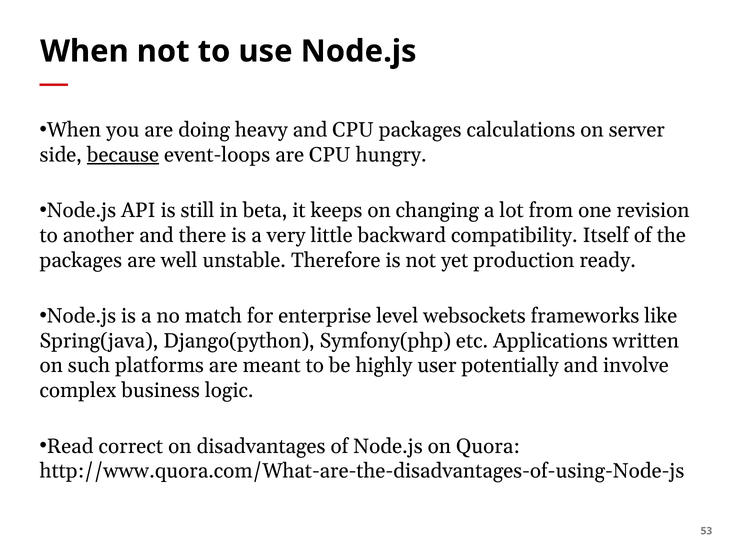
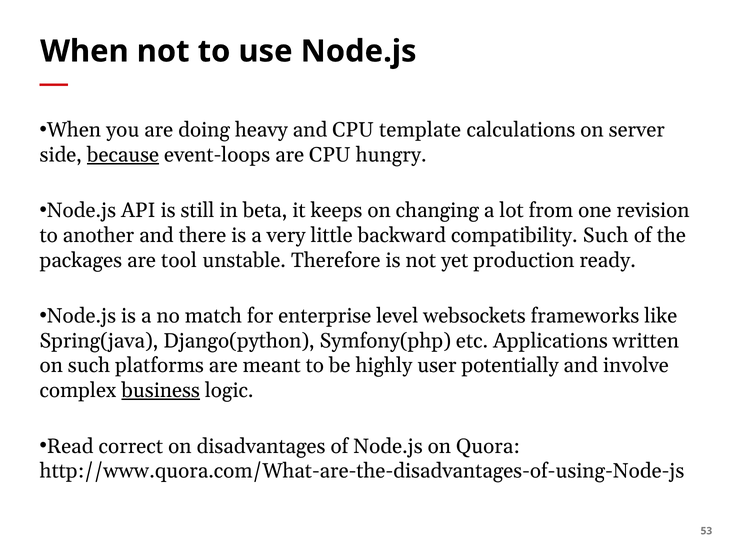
CPU packages: packages -> template (420, 130)
compatibility Itself: Itself -> Such (606, 235)
well: well -> tool (179, 260)
business underline: none -> present (161, 390)
